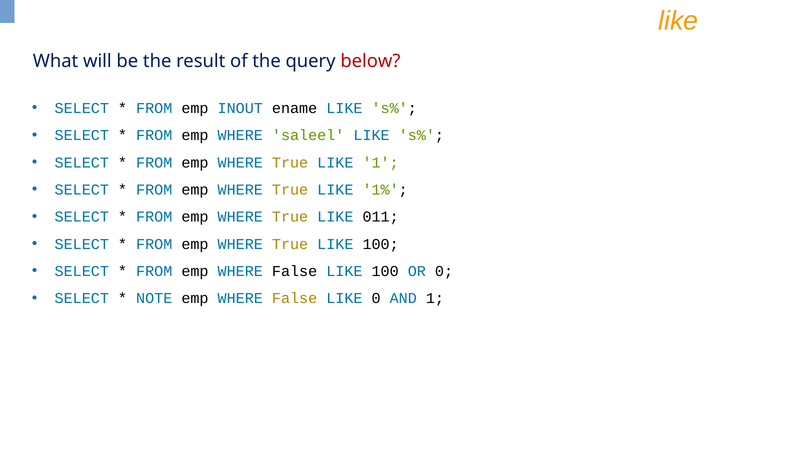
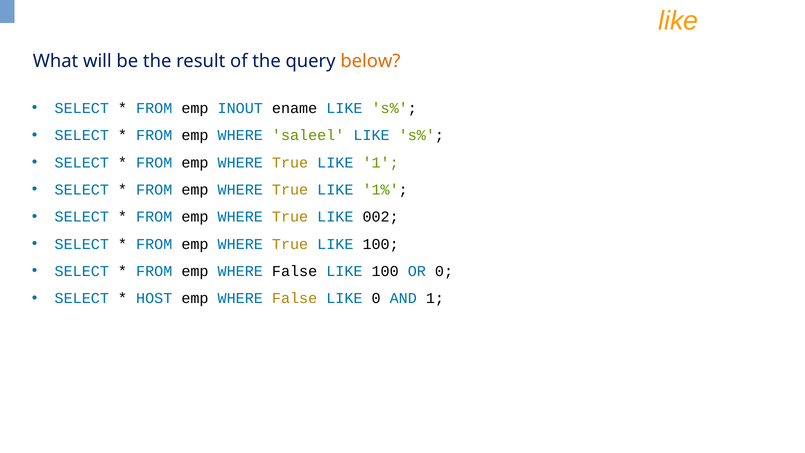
below colour: red -> orange (370, 61)
011: 011 -> 002 (381, 217)
NOTE: NOTE -> HOST (154, 298)
